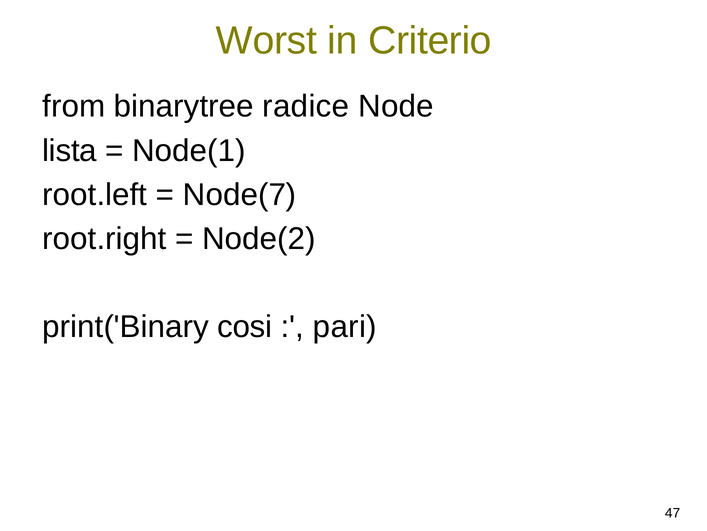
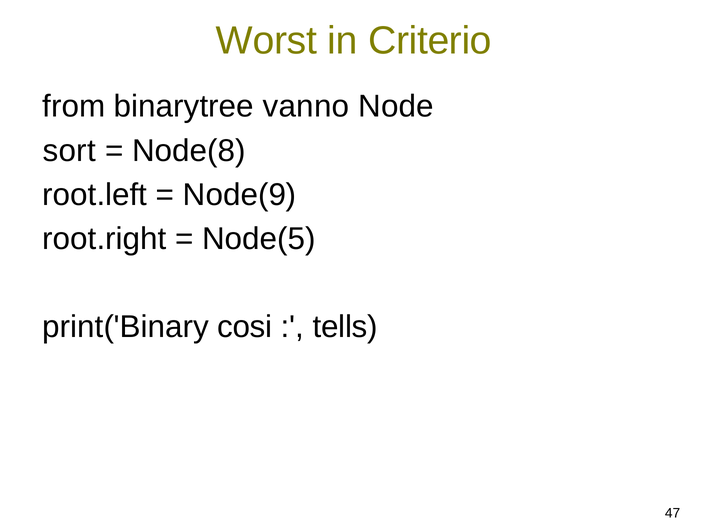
radice: radice -> vanno (306, 106)
lista: lista -> sort (69, 150)
Node(1: Node(1 -> Node(8 (189, 150)
Node(7: Node(7 -> Node(9 (240, 194)
Node(2: Node(2 -> Node(5 (259, 238)
pari: pari -> tells (345, 326)
